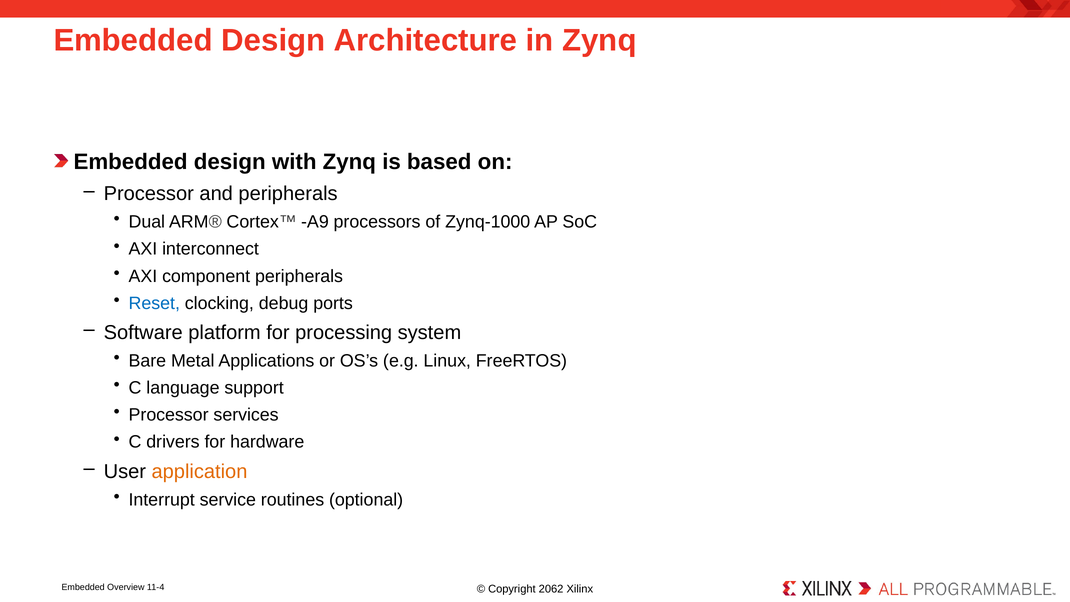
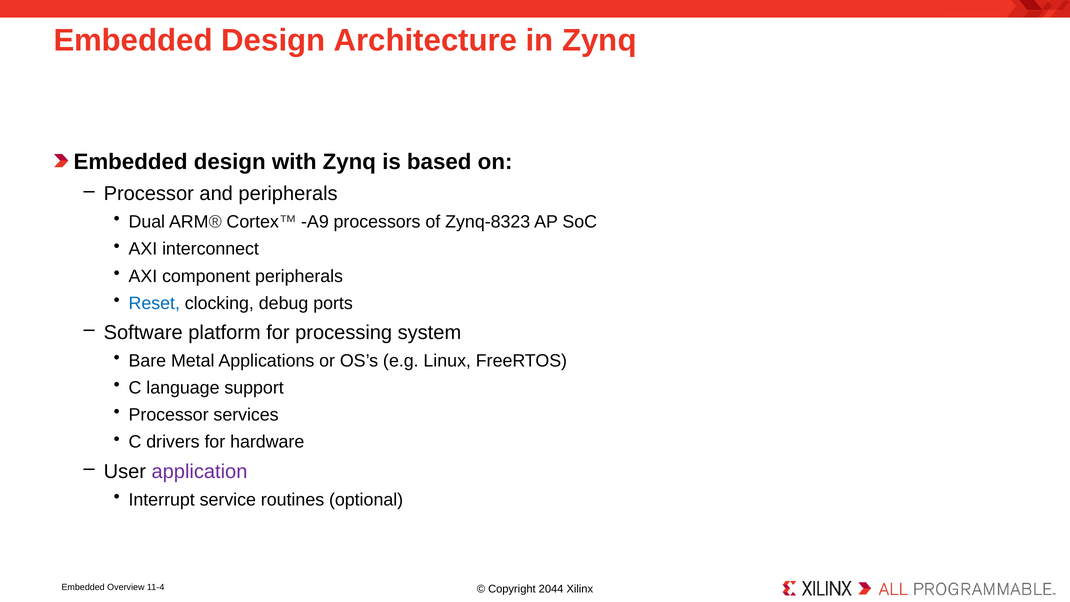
Zynq-1000: Zynq-1000 -> Zynq-8323 (488, 222)
application colour: orange -> purple (199, 471)
2062: 2062 -> 2044 (551, 589)
